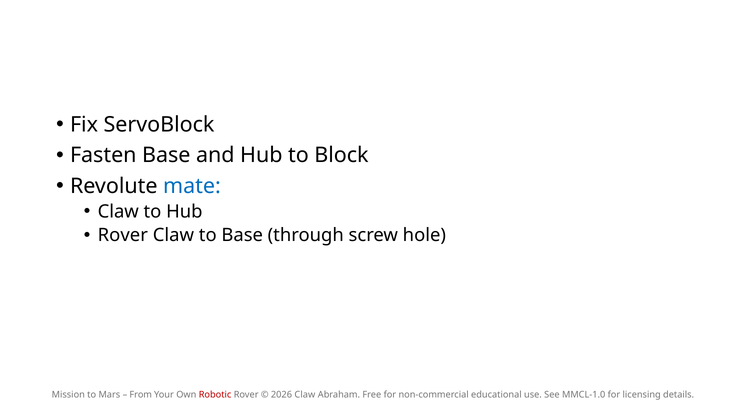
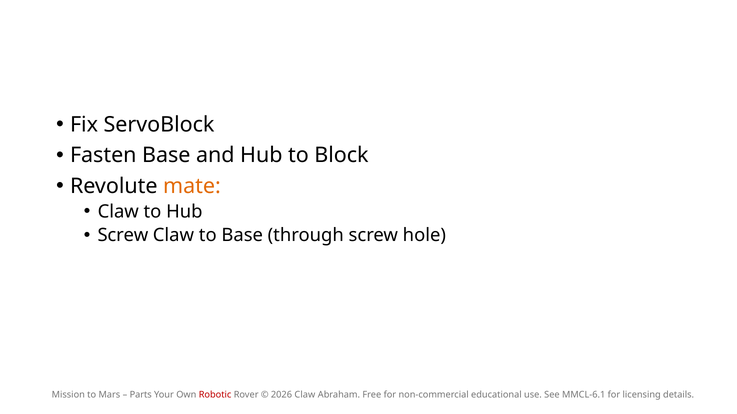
mate colour: blue -> orange (192, 186)
Rover: Rover -> Screw (123, 236)
From: From -> Parts (141, 395)
MMCL-1.0: MMCL-1.0 -> MMCL-6.1 (584, 395)
